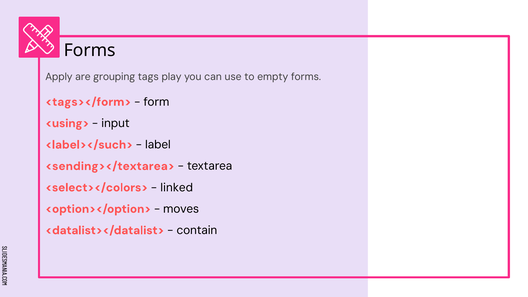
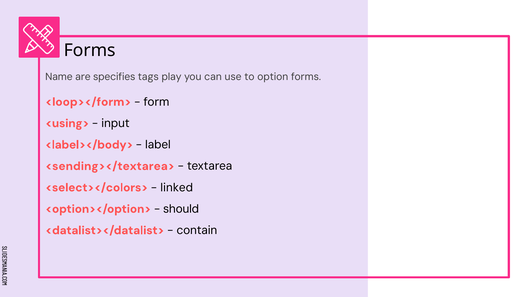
Apply: Apply -> Name (59, 77)
grouping: grouping -> specifies (114, 77)
empty: empty -> option (273, 77)
<tags></form>: <tags></form> -> <loop></form> (88, 102)
<label></such>: <label></such> -> <label></body> (89, 145)
moves: moves -> should (181, 209)
